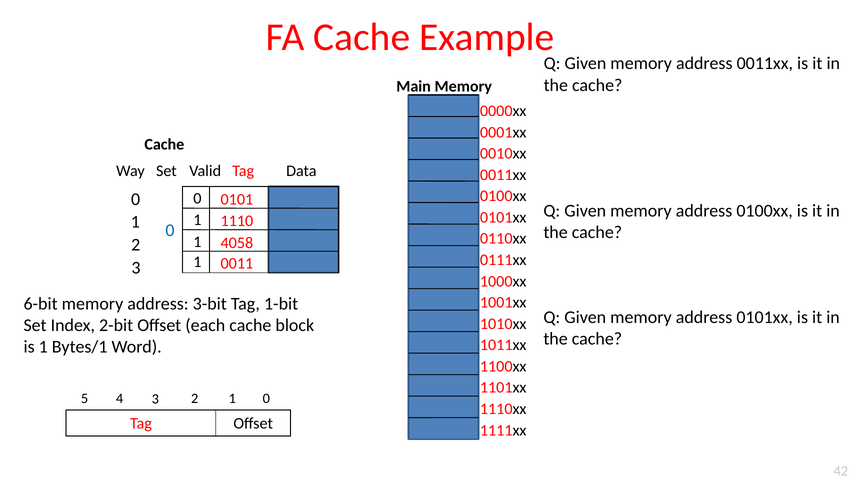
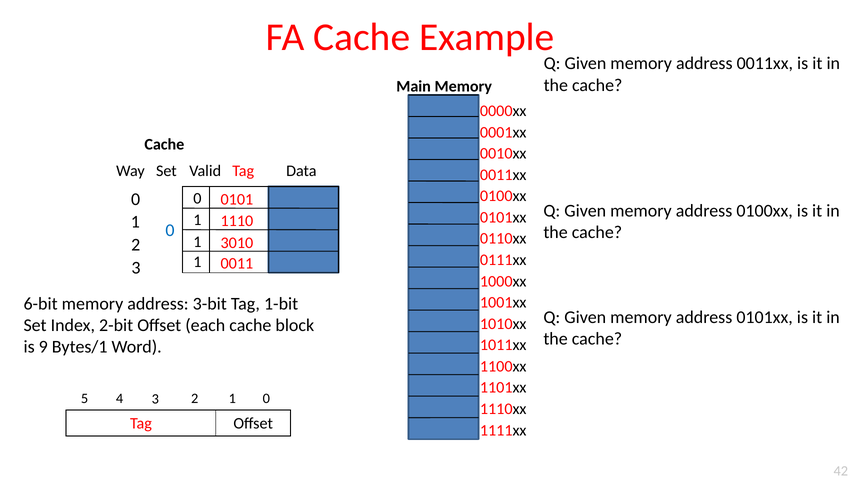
4058: 4058 -> 3010 (237, 243)
is 1: 1 -> 9 (43, 347)
